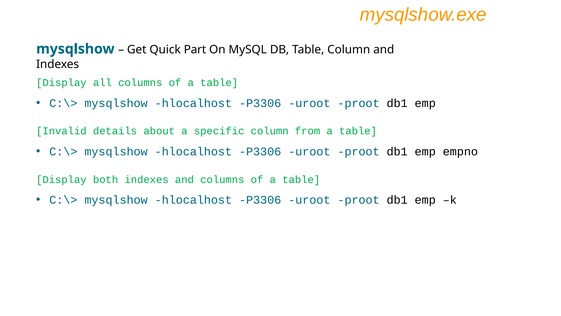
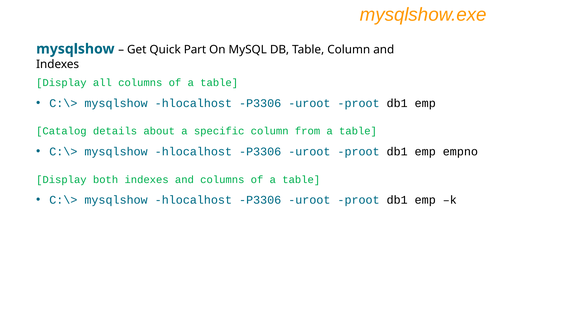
Invalid: Invalid -> Catalog (61, 131)
